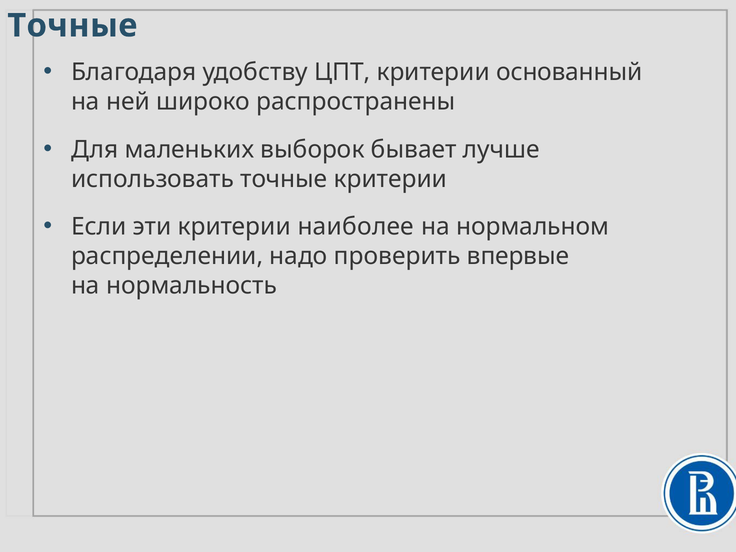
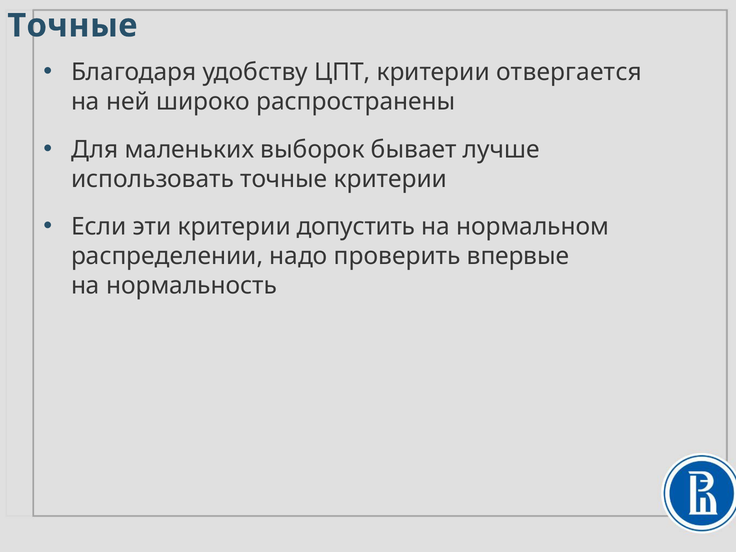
основанный: основанный -> отвергается (569, 72)
наиболее: наиболее -> допустить (356, 227)
